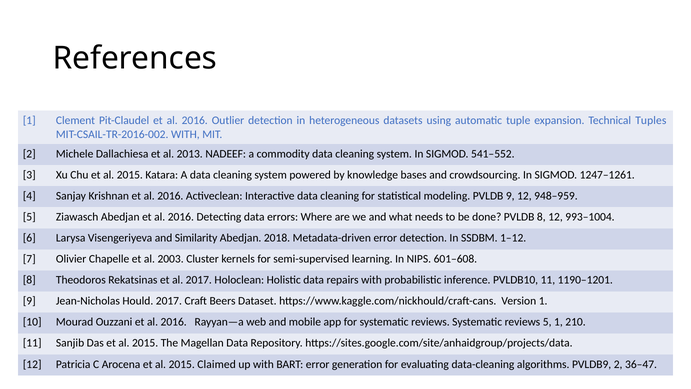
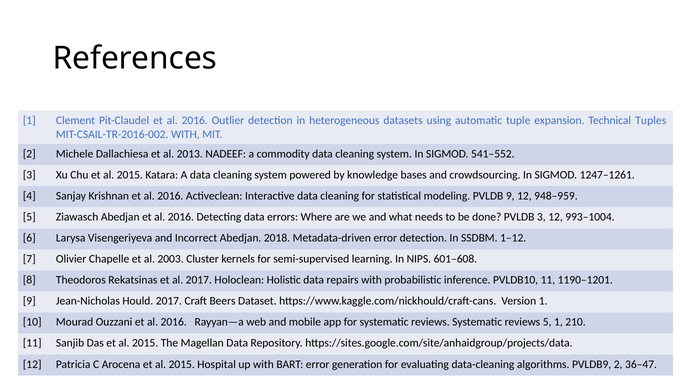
PVLDB 8: 8 -> 3 (541, 217)
Similarity: Similarity -> Incorrect (196, 238)
Claimed: Claimed -> Hospital (217, 364)
